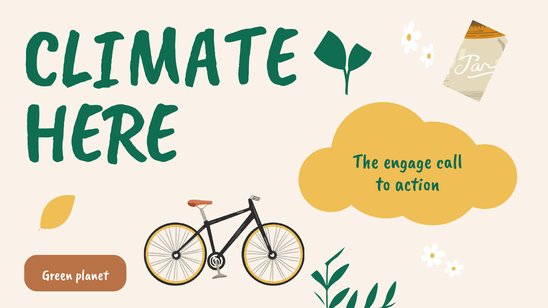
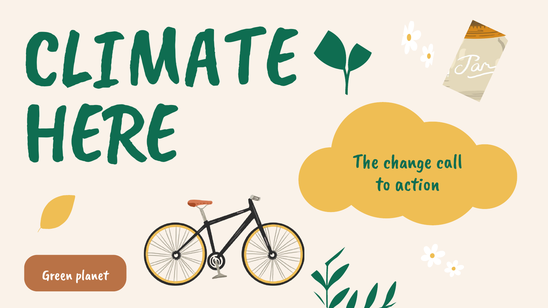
engage: engage -> change (408, 161)
